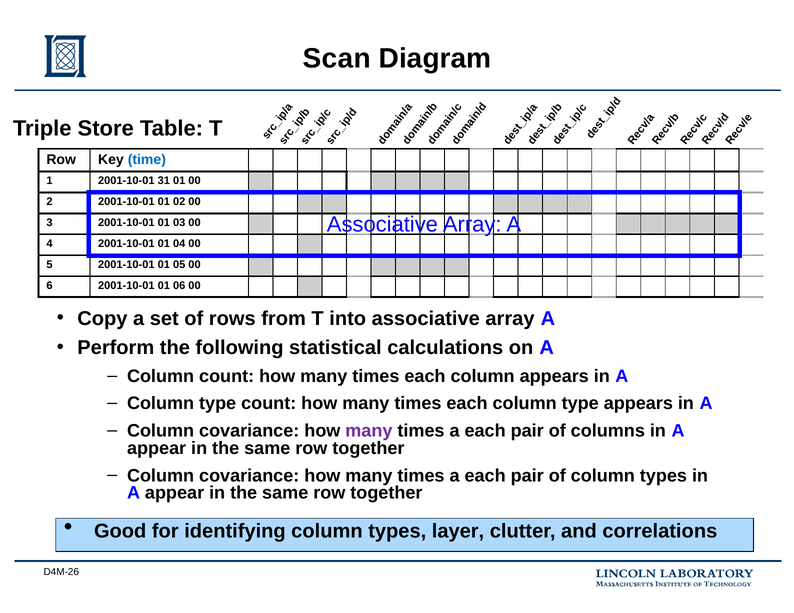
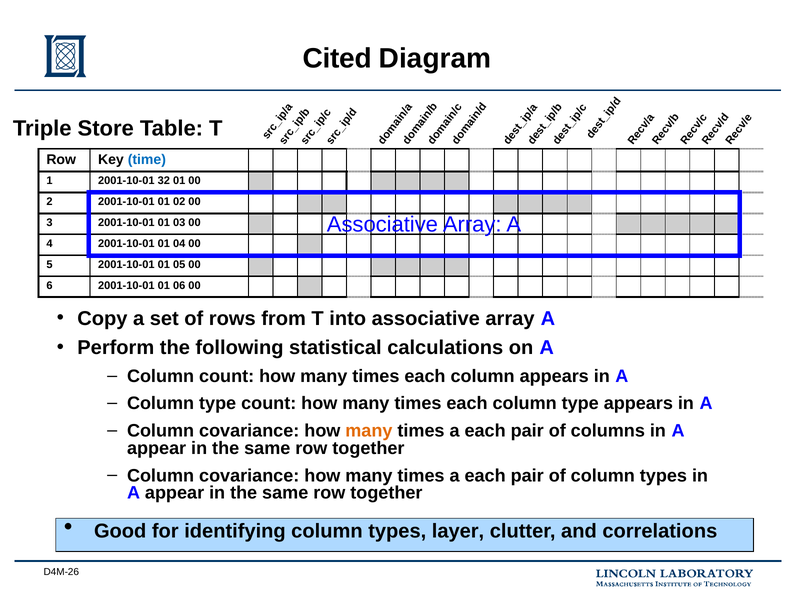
Scan: Scan -> Cited (337, 59)
31: 31 -> 32 (164, 181)
many colour: purple -> orange (369, 431)
